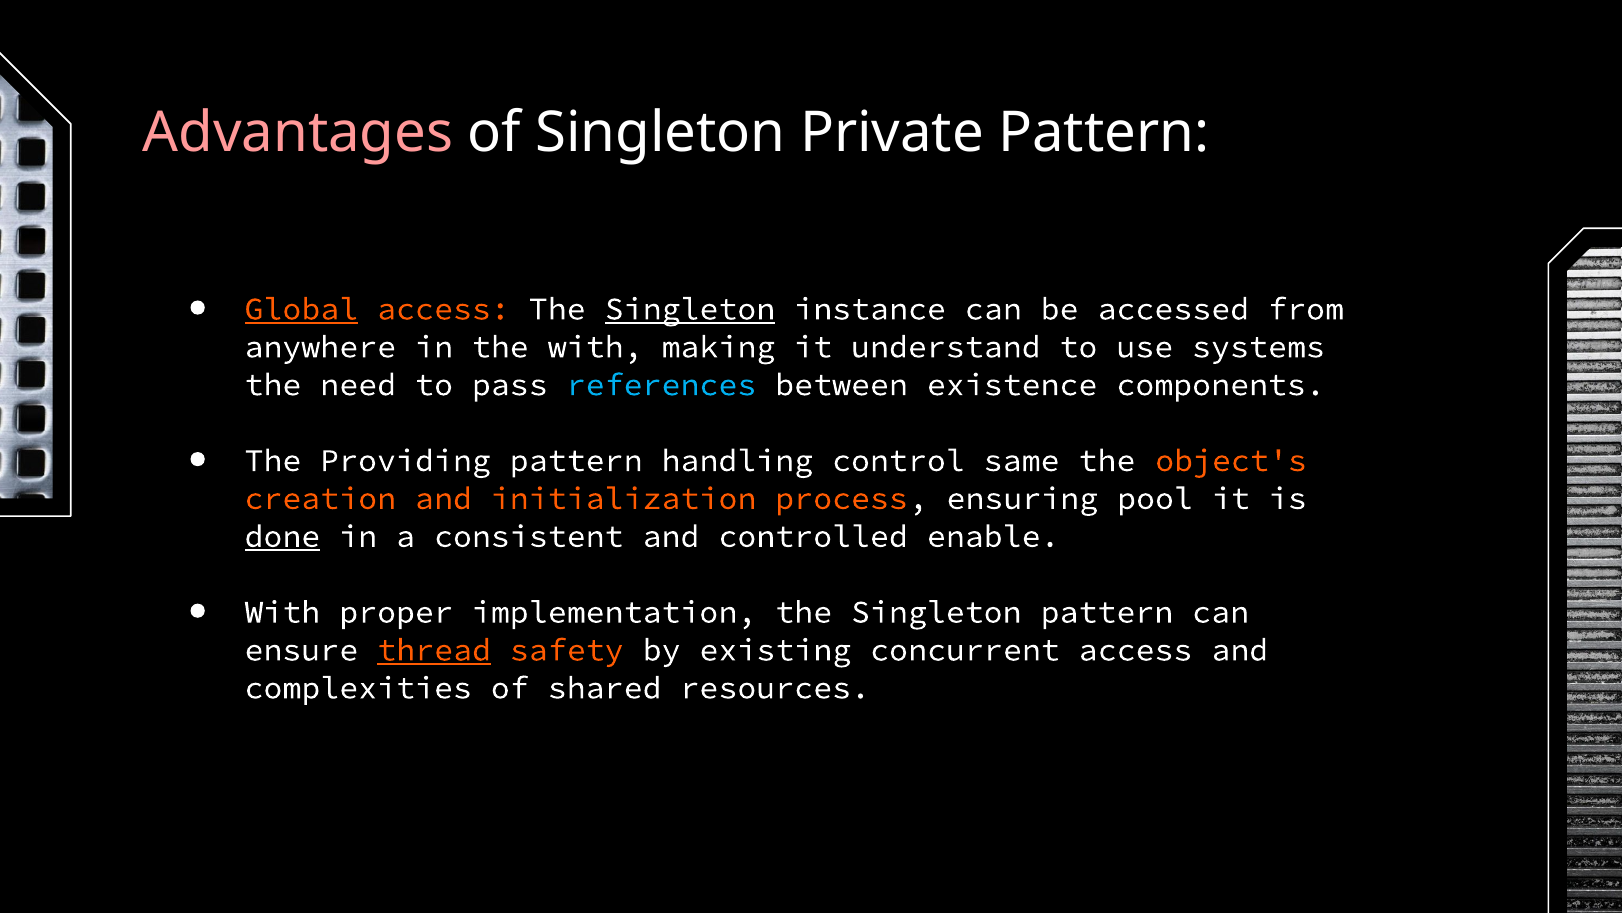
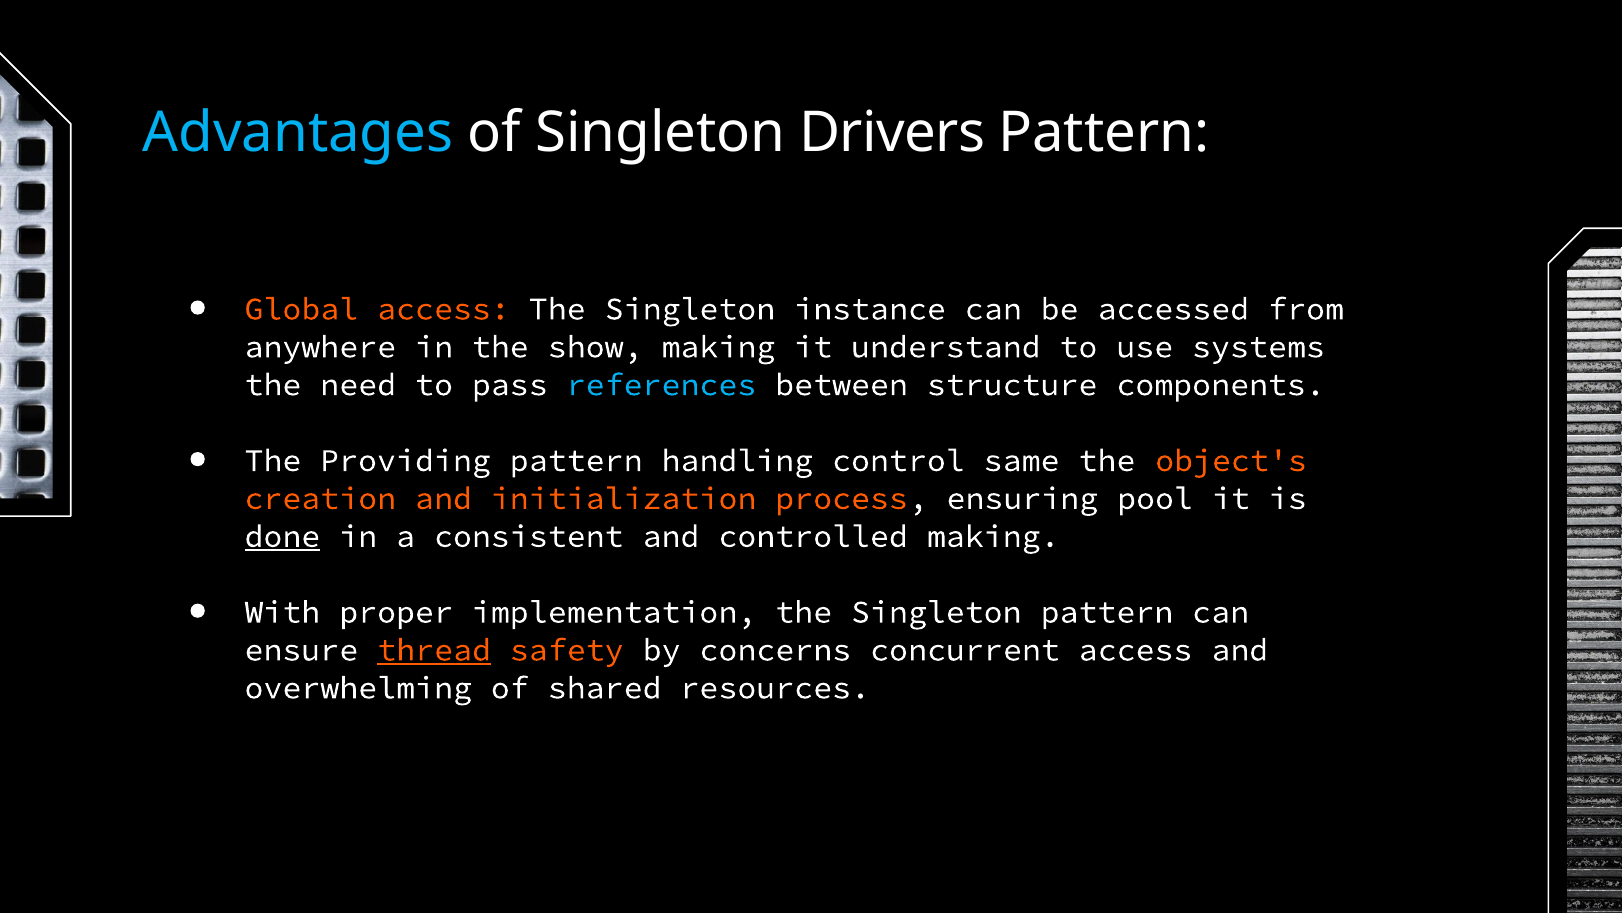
Advantages colour: pink -> light blue (298, 133)
Private: Private -> Drivers (892, 133)
Global underline: present -> none (301, 309)
Singleton underline: present -> none (690, 309)
the with: with -> show (595, 347)
existence: existence -> structure (1012, 385)
controlled enable: enable -> making (993, 536)
existing: existing -> concerns (775, 650)
complexities: complexities -> overwhelming (358, 687)
